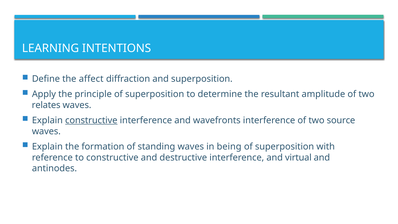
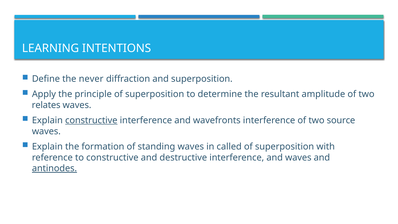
affect: affect -> never (91, 79)
being: being -> called (229, 146)
and virtual: virtual -> waves (298, 157)
antinodes underline: none -> present (54, 168)
